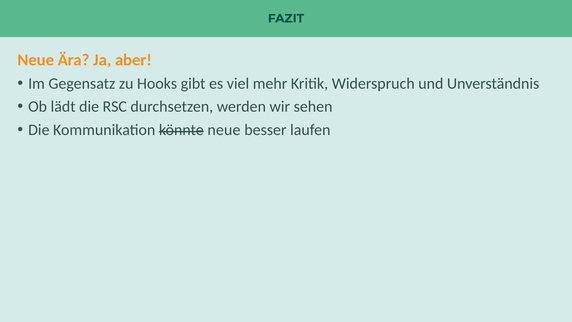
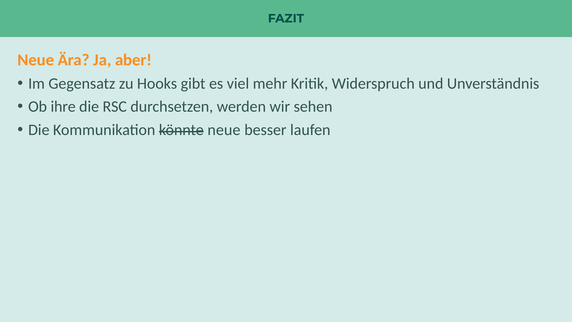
lädt: lädt -> ihre (63, 107)
